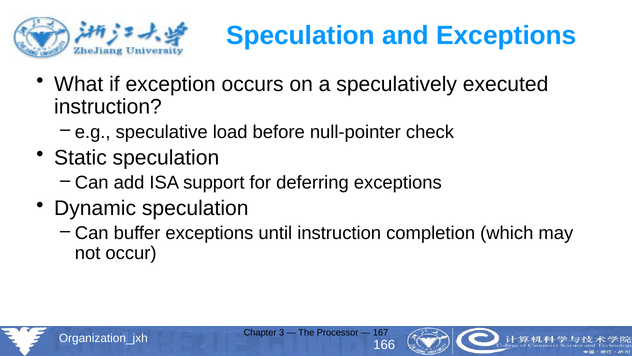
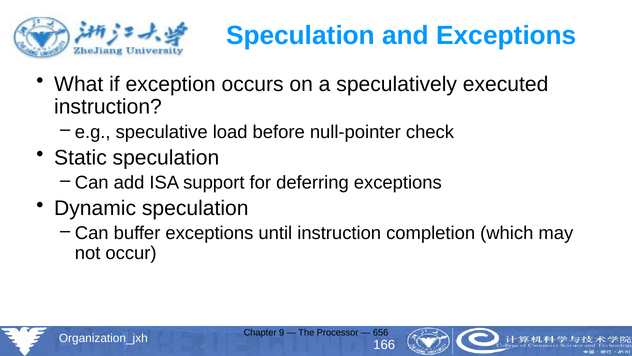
3: 3 -> 9 (282, 332)
167: 167 -> 656 (381, 332)
